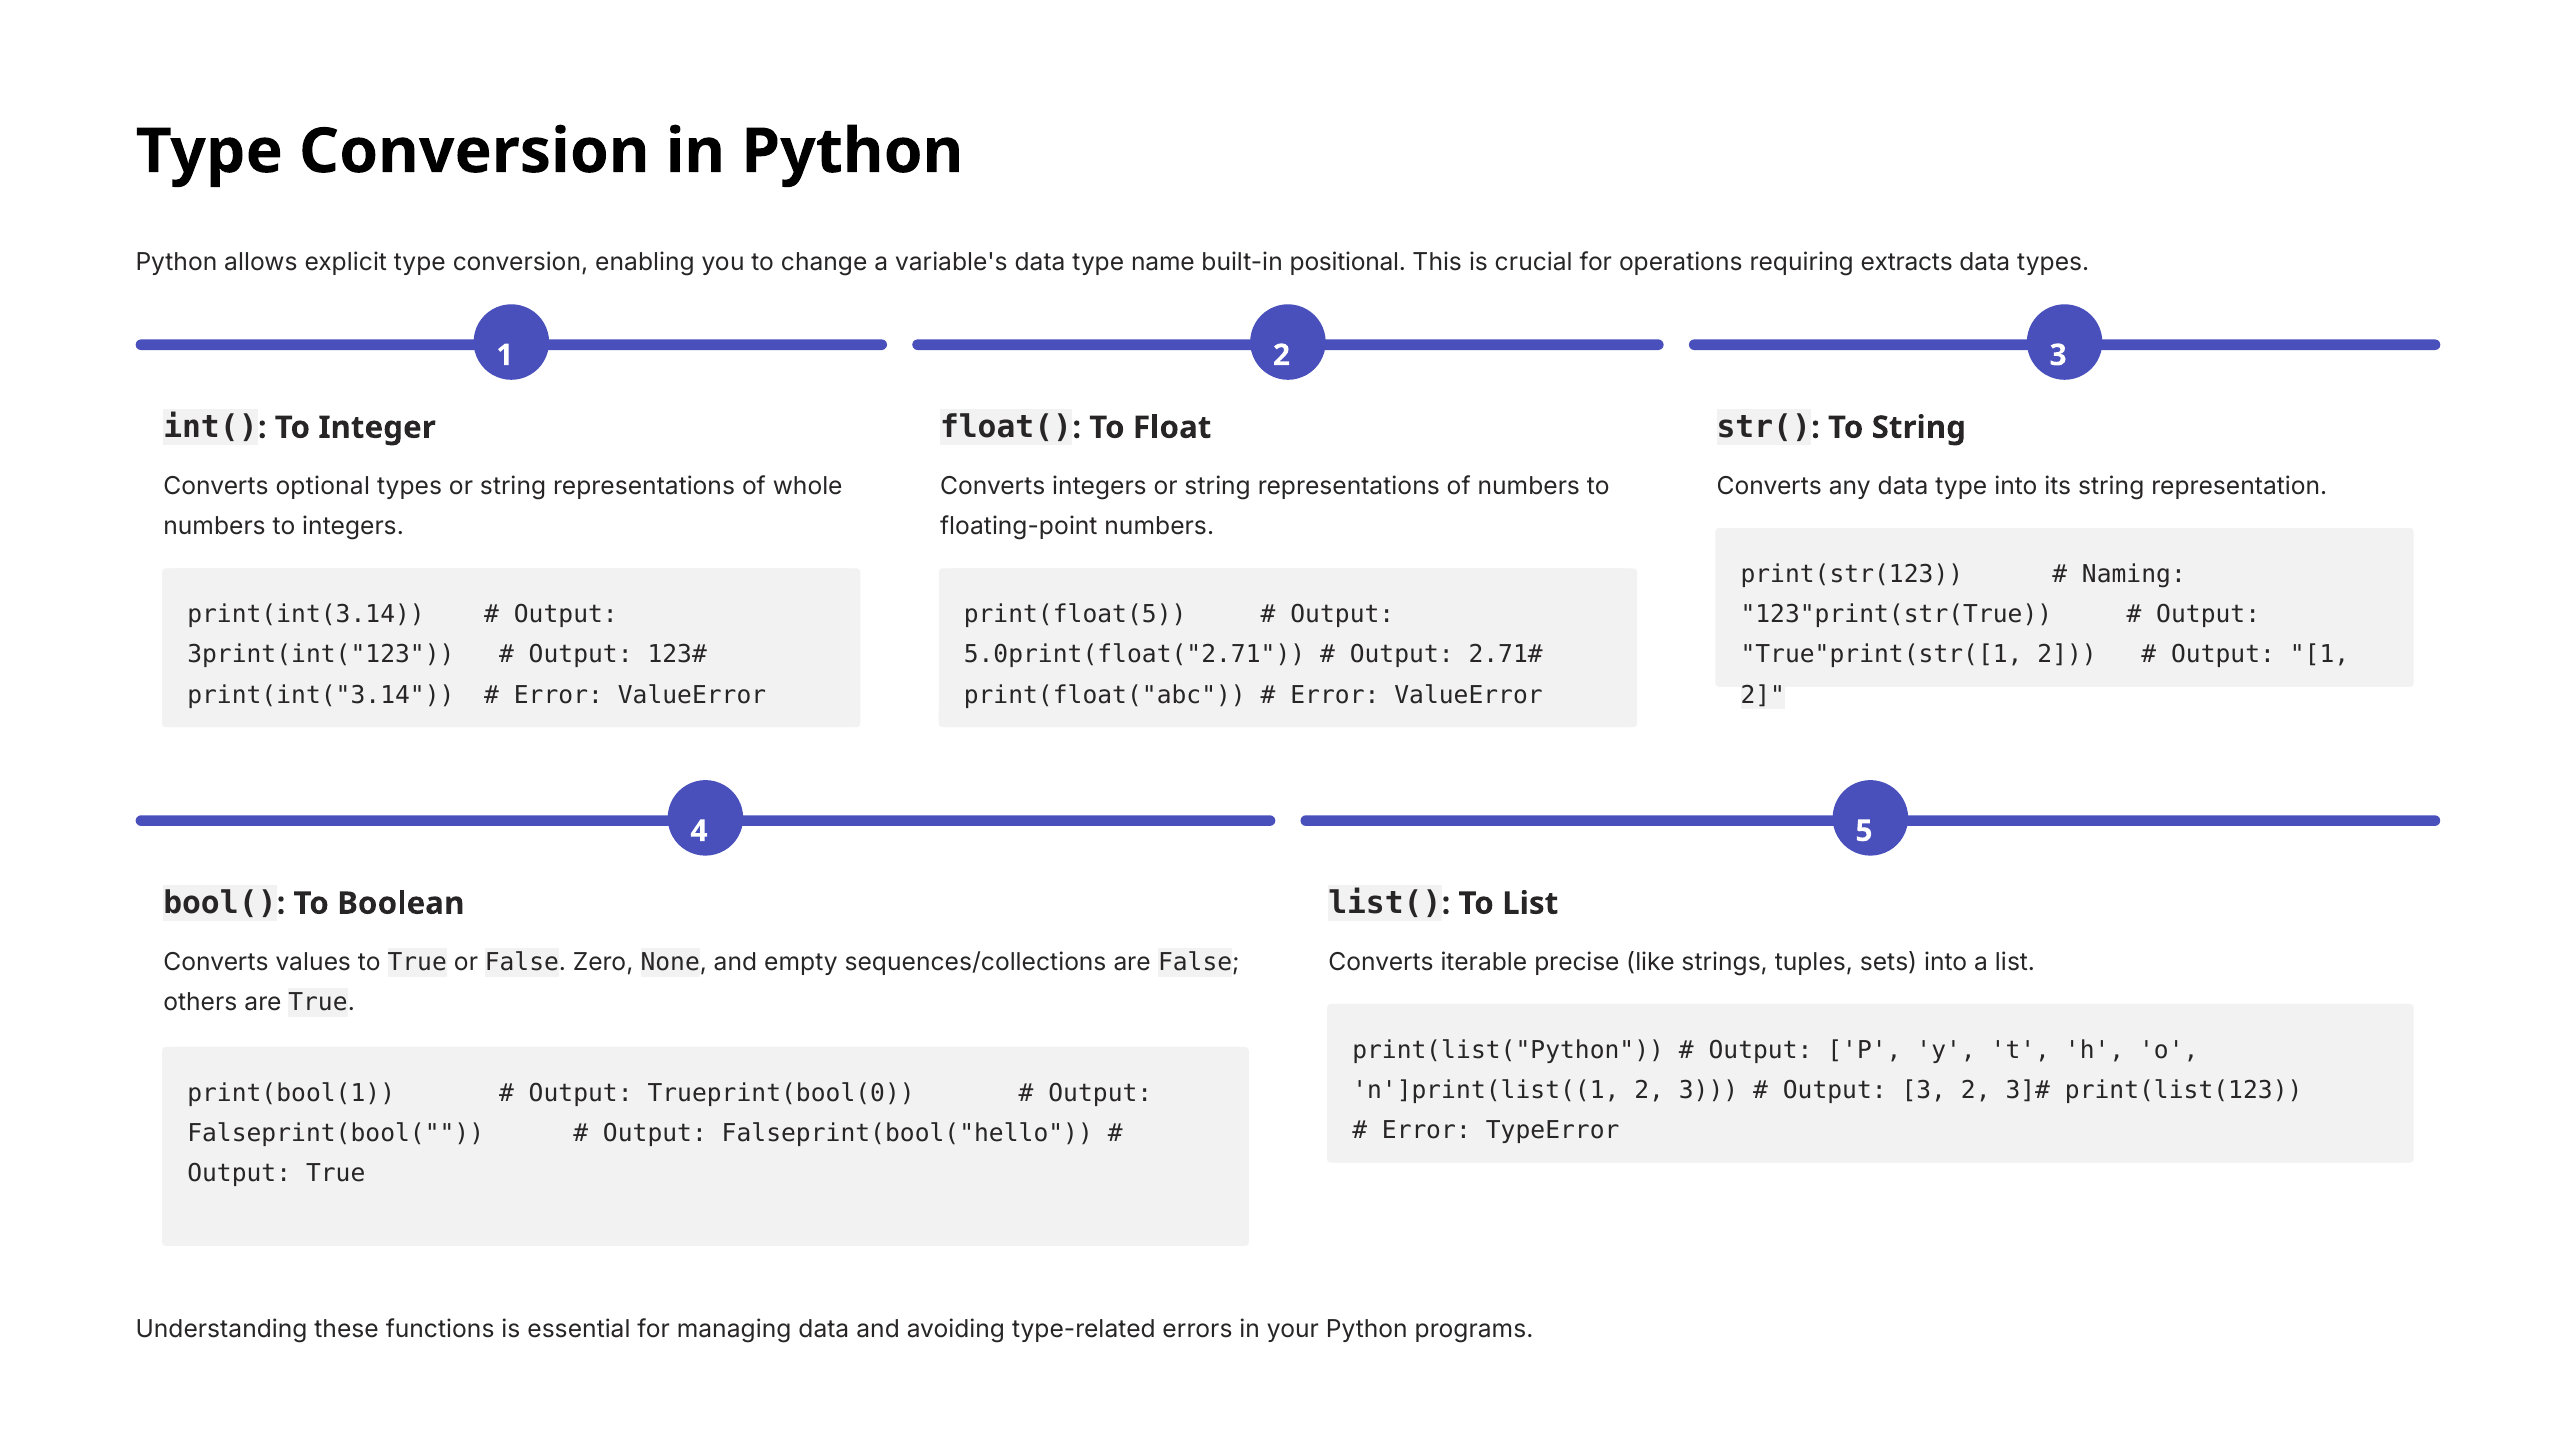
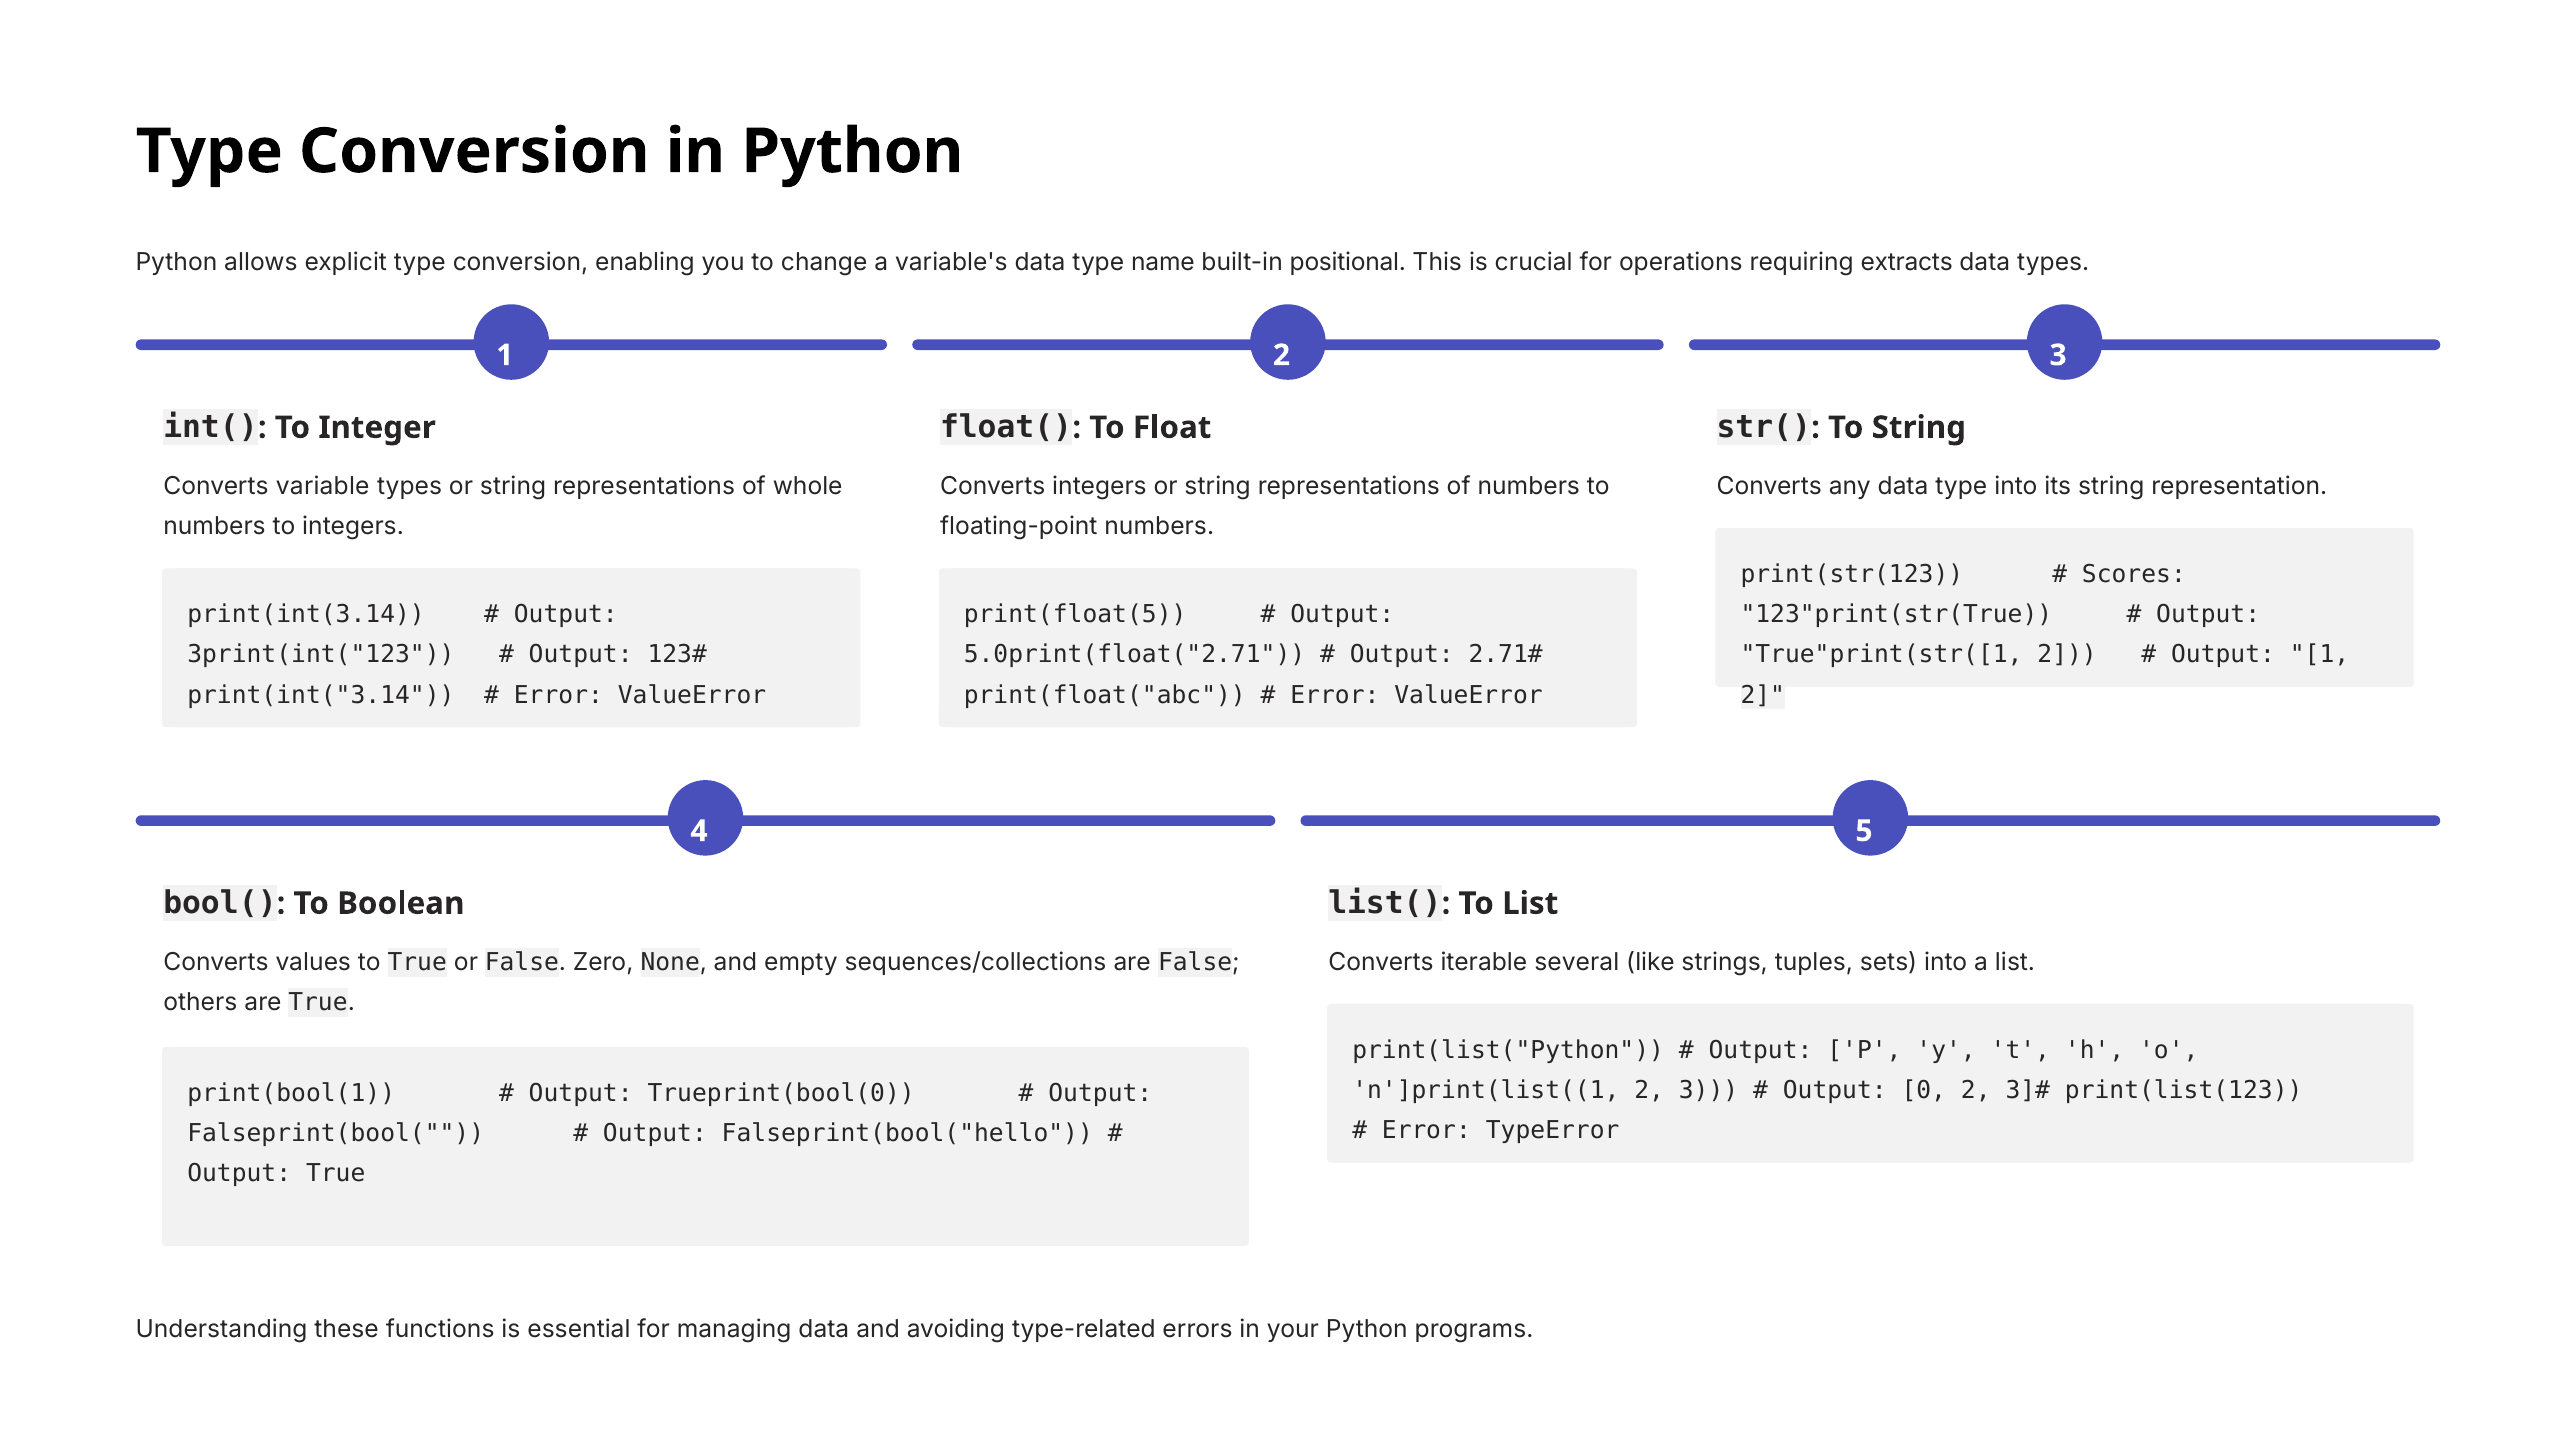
optional: optional -> variable (323, 487)
Naming: Naming -> Scores (2134, 574)
precise: precise -> several (1577, 963)
Output 3: 3 -> 0 (1924, 1090)
